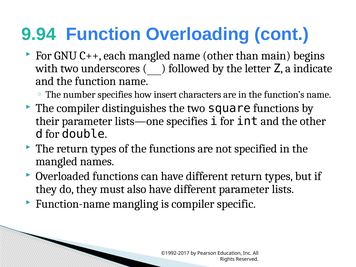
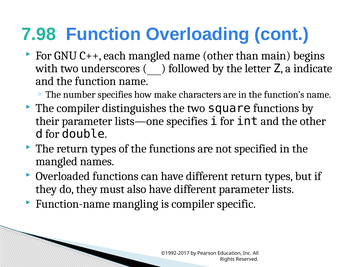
9.94: 9.94 -> 7.98 (39, 34)
insert: insert -> make (165, 95)
